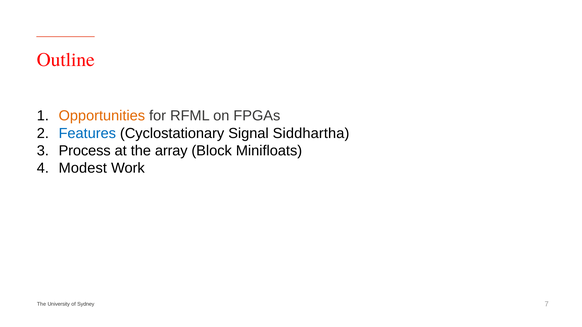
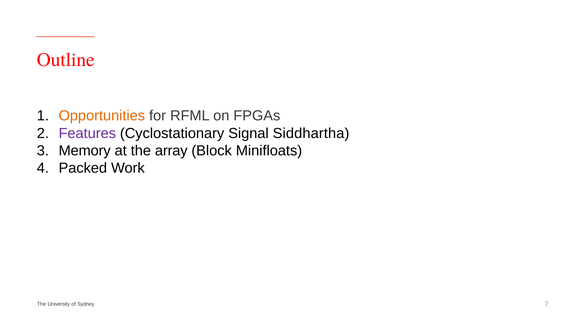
Features colour: blue -> purple (87, 133)
Process: Process -> Memory (85, 151)
Modest: Modest -> Packed (83, 168)
